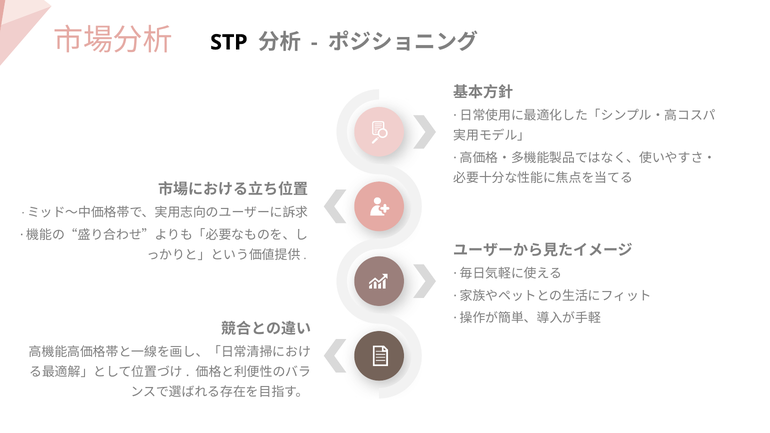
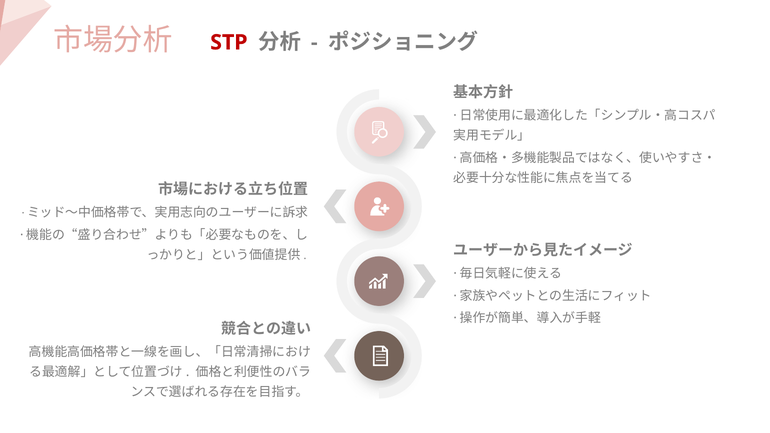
STP colour: black -> red (229, 42)
